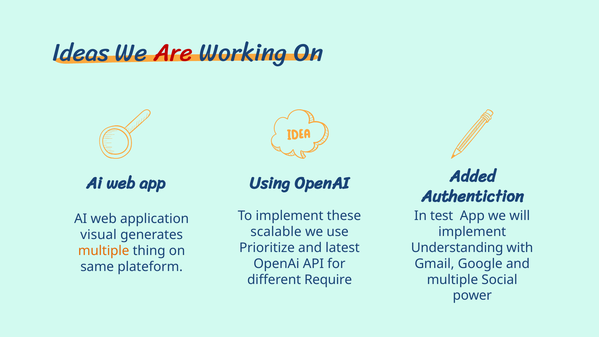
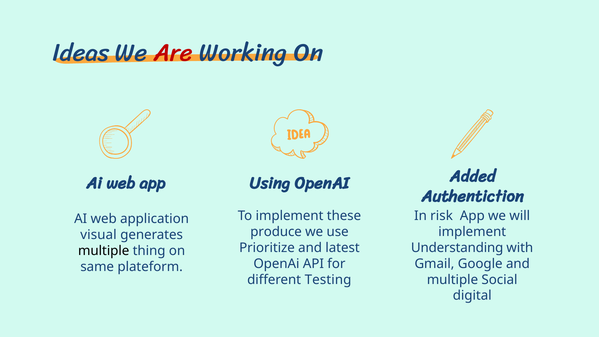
test: test -> risk (442, 216)
scalable: scalable -> produce (276, 232)
multiple colour: orange -> black (104, 251)
Require: Require -> Testing (328, 280)
power: power -> digital (472, 296)
